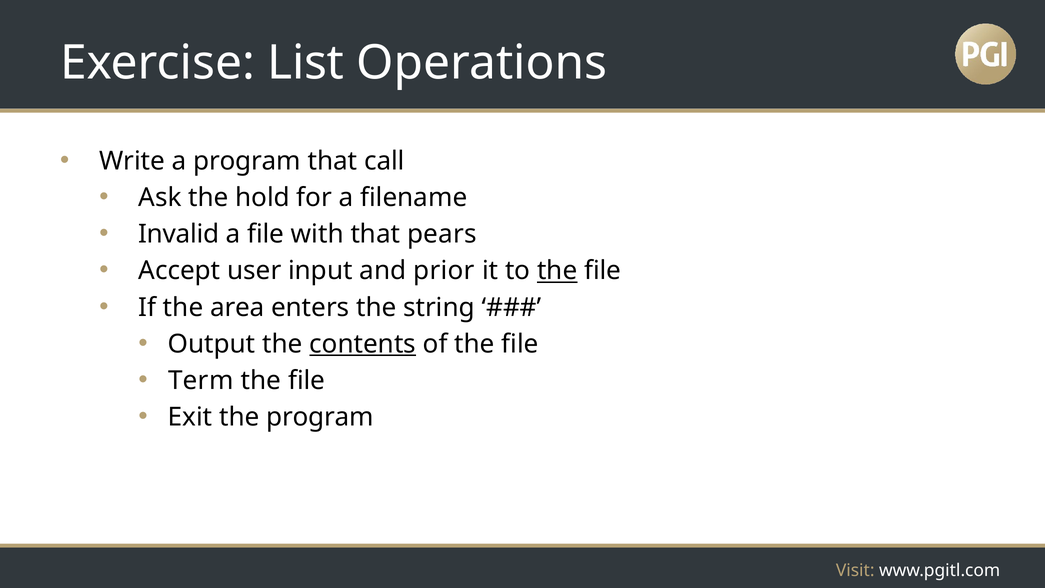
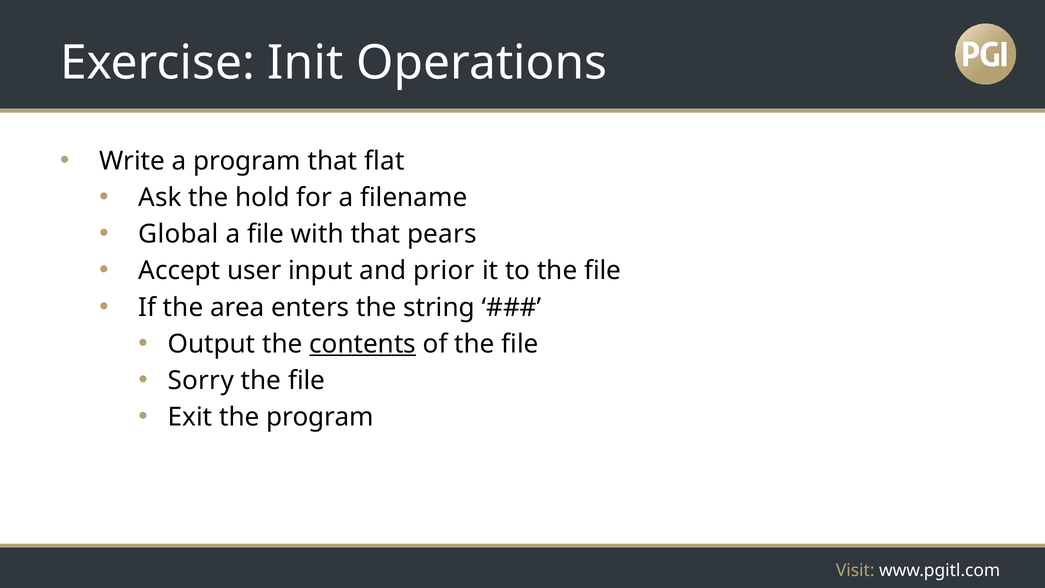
List: List -> Init (306, 63)
call: call -> flat (384, 161)
Invalid: Invalid -> Global (179, 234)
the underline: present -> none (557, 271)
Term: Term -> Sorry (201, 380)
